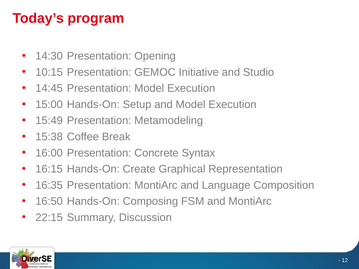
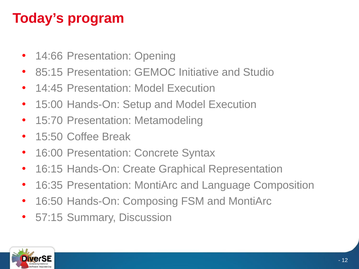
14:30: 14:30 -> 14:66 (49, 56)
10:15: 10:15 -> 85:15 (49, 72)
15:49: 15:49 -> 15:70 (49, 121)
15:38: 15:38 -> 15:50 (49, 137)
22:15: 22:15 -> 57:15 (49, 218)
